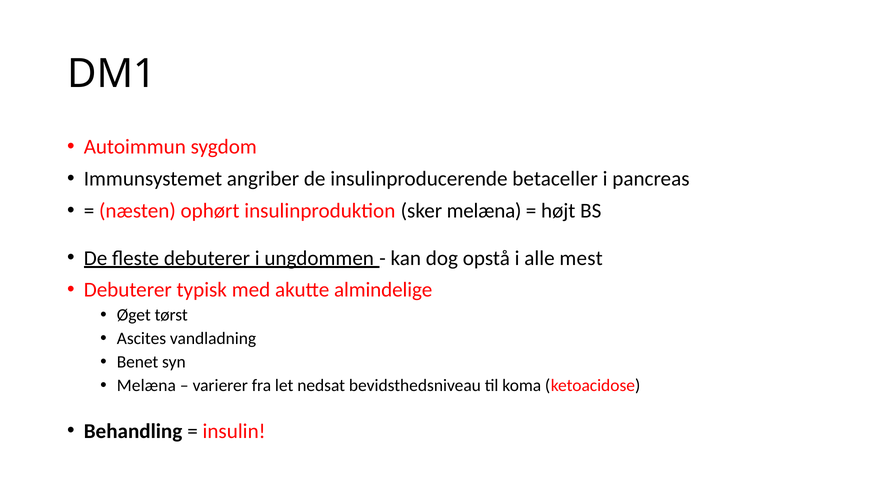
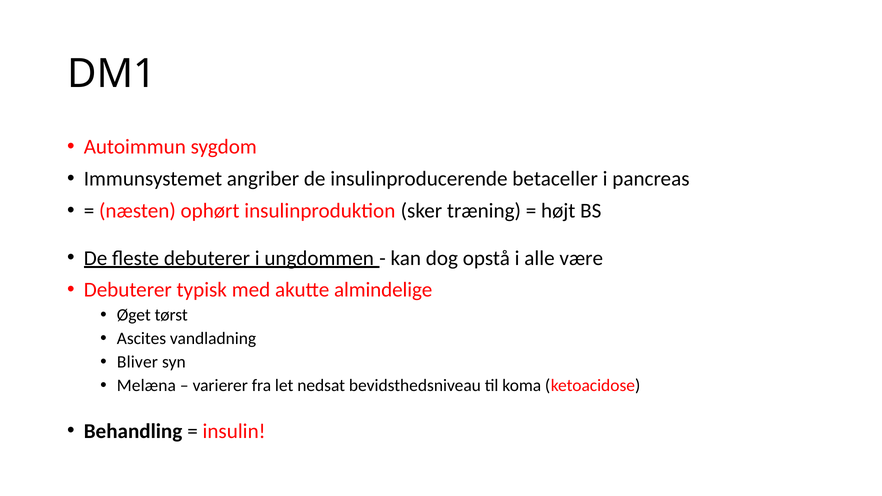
sker melæna: melæna -> træning (484, 211)
mest: mest -> være (581, 258)
Benet: Benet -> Bliver (137, 362)
